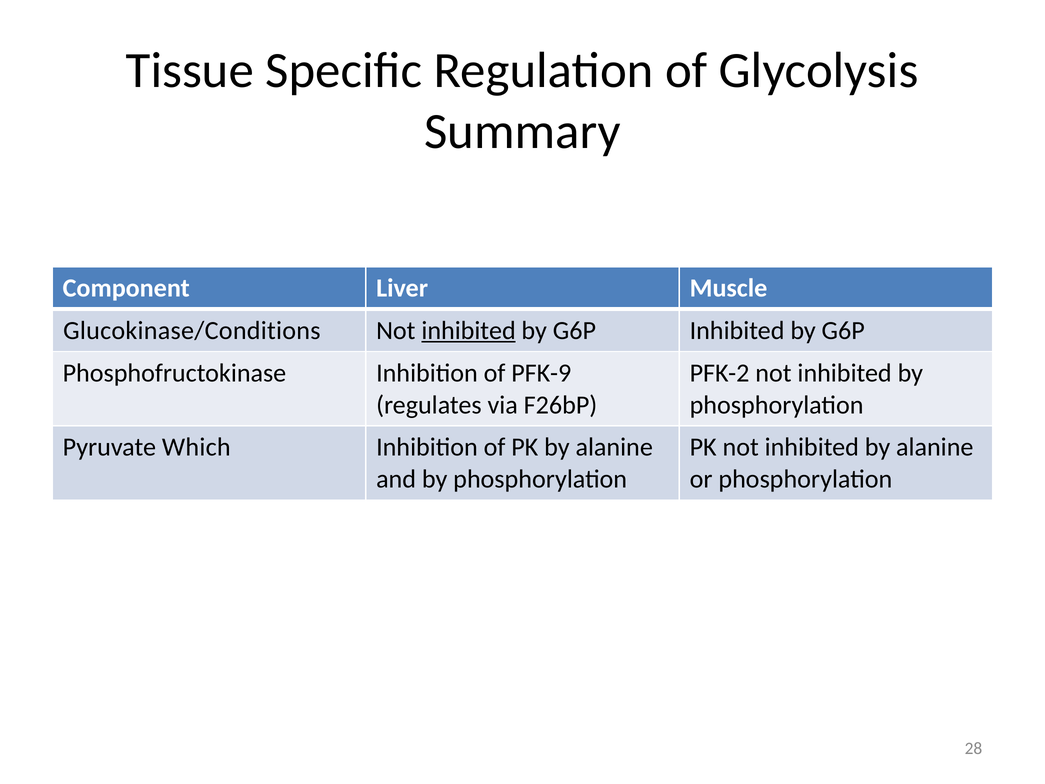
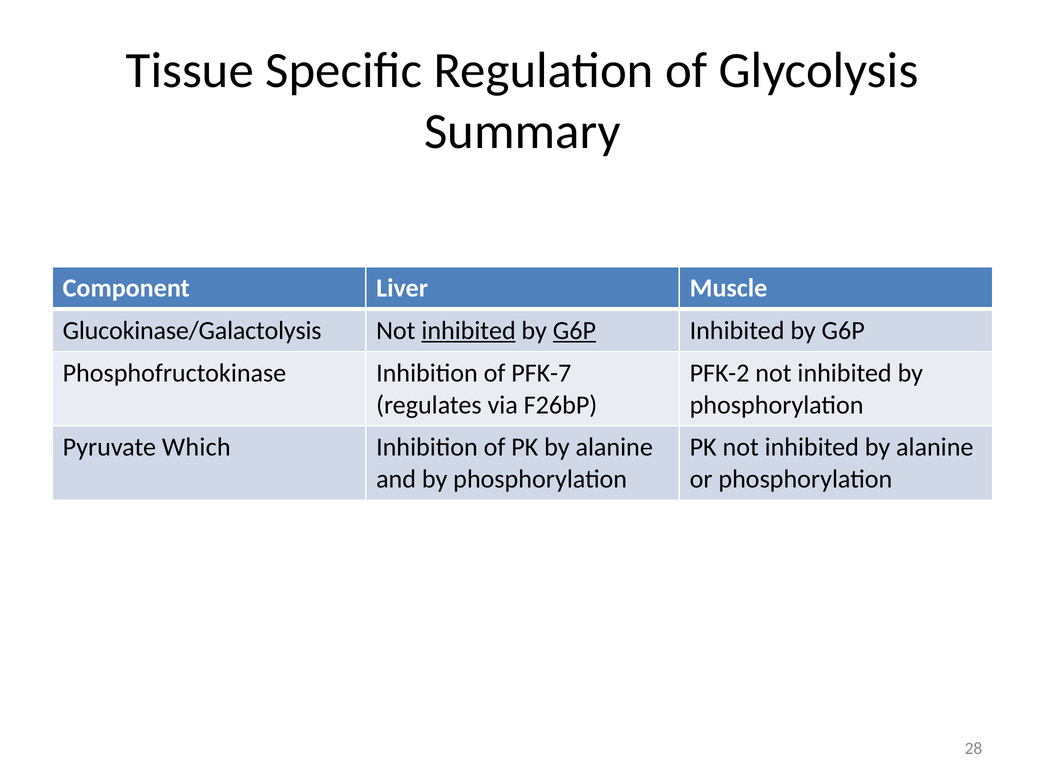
Glucokinase/Conditions: Glucokinase/Conditions -> Glucokinase/Galactolysis (192, 331)
G6P underline: none -> present (574, 331)
PFK-9: PFK-9 -> PFK-7 (541, 373)
